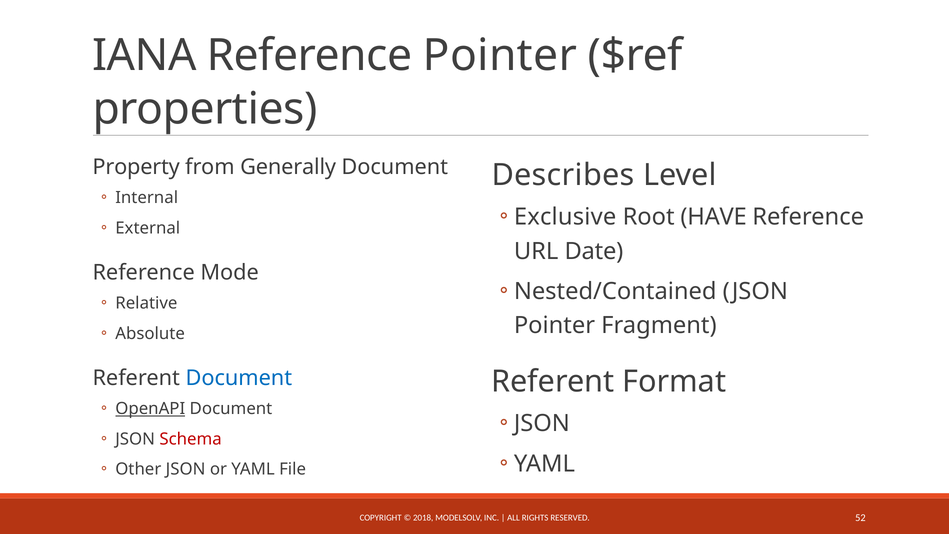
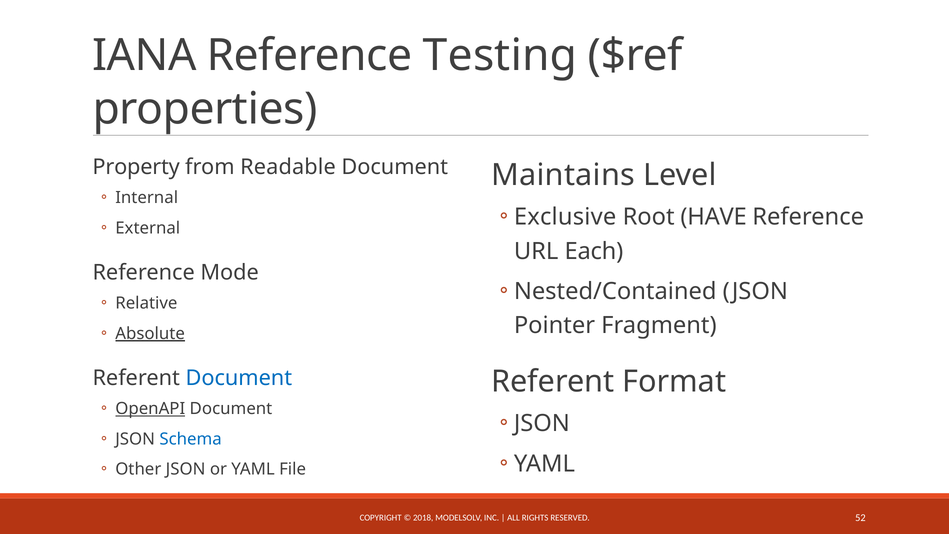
Reference Pointer: Pointer -> Testing (500, 56)
Generally: Generally -> Readable (288, 167)
Describes: Describes -> Maintains (563, 175)
Date: Date -> Each (594, 251)
Absolute underline: none -> present (150, 333)
Schema colour: red -> blue (191, 439)
